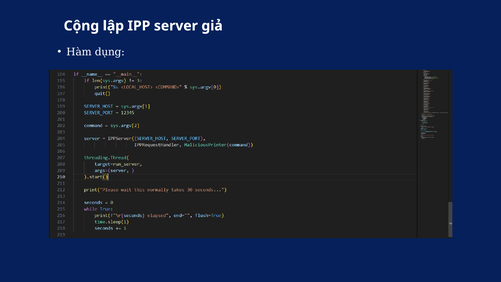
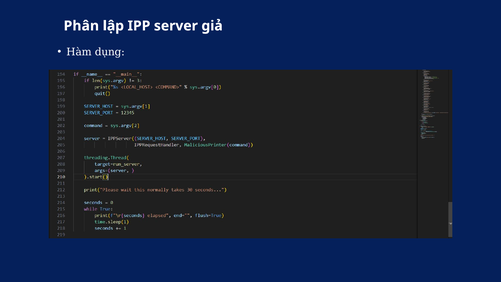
Cộng: Cộng -> Phân (81, 26)
